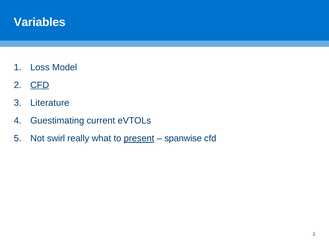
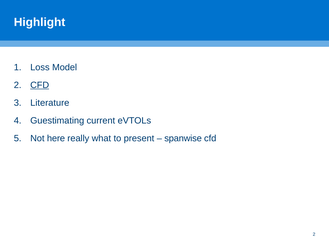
Variables: Variables -> Highlight (40, 22)
swirl: swirl -> here (56, 139)
present underline: present -> none (139, 139)
